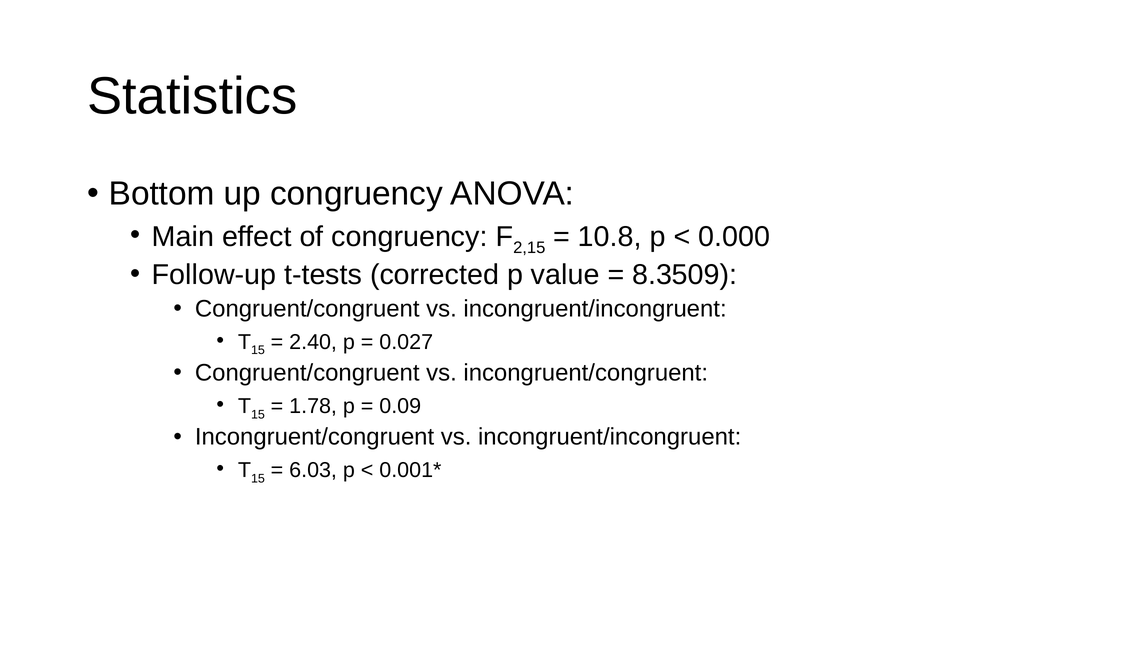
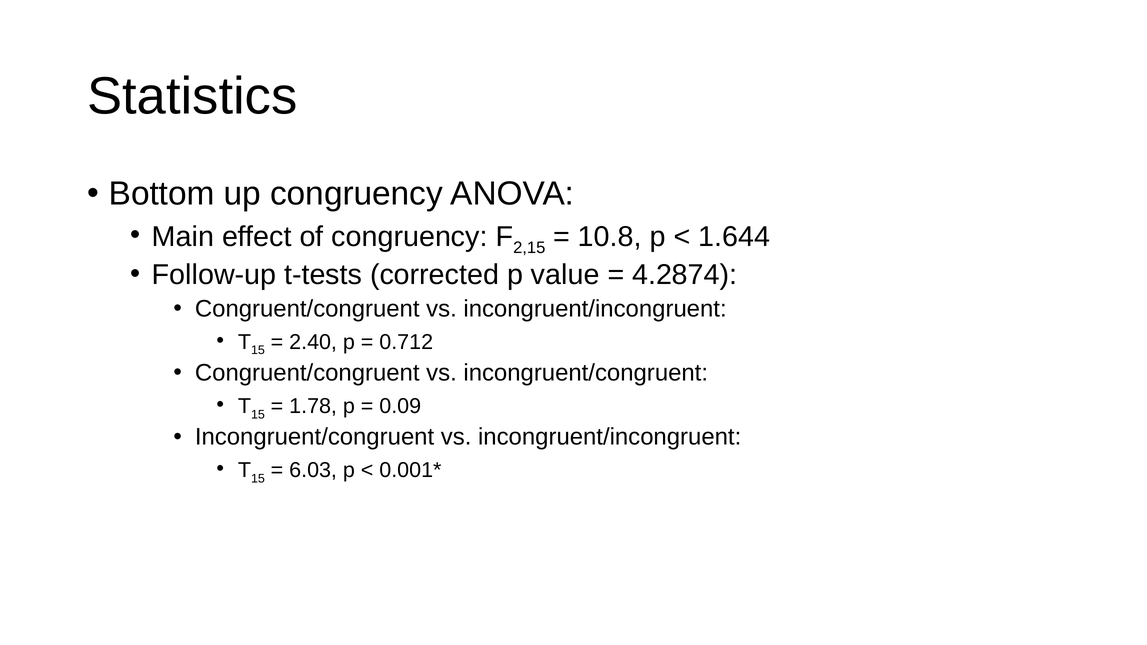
0.000: 0.000 -> 1.644 (734, 237)
8.3509: 8.3509 -> 4.2874 (685, 275)
0.027: 0.027 -> 0.712 (406, 342)
